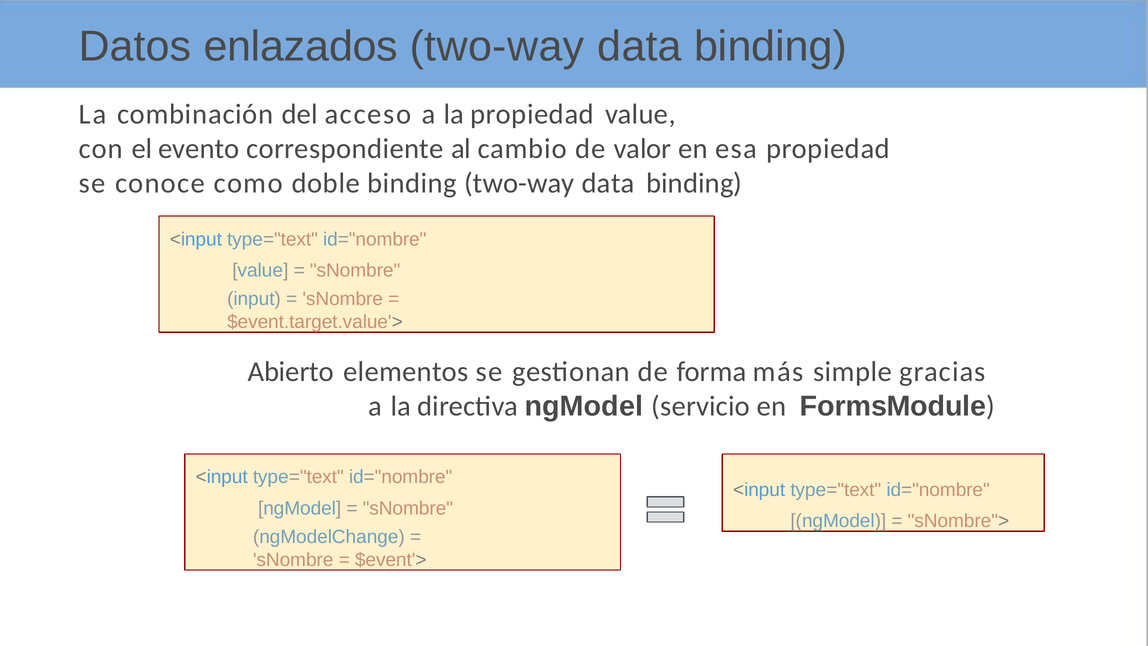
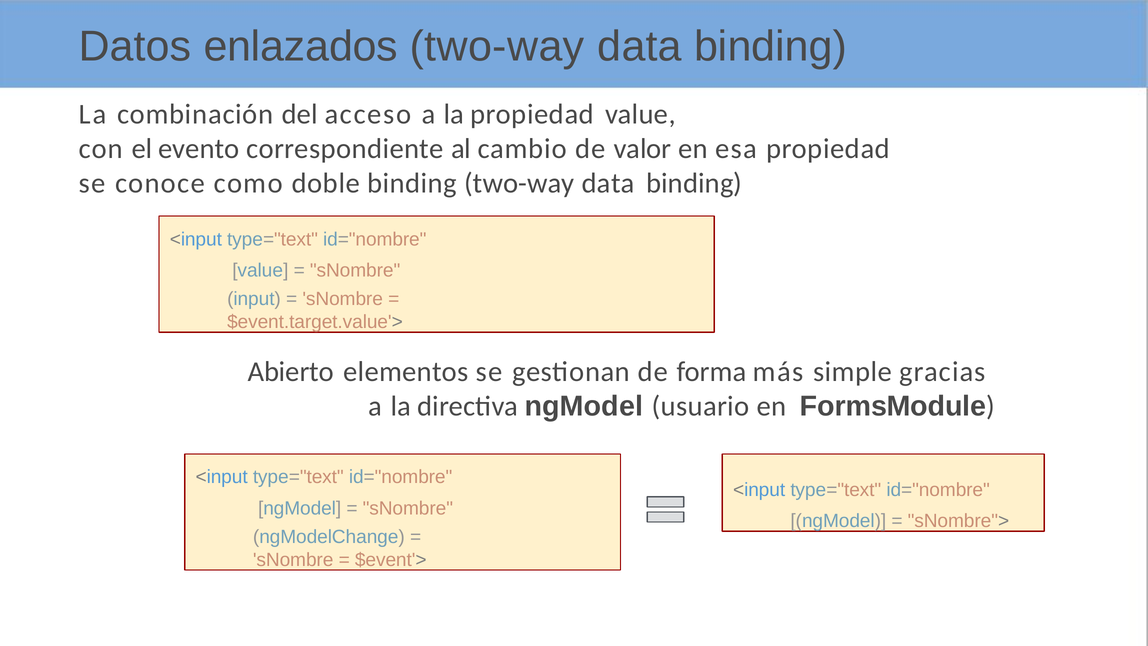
servicio: servicio -> usuario (701, 406)
